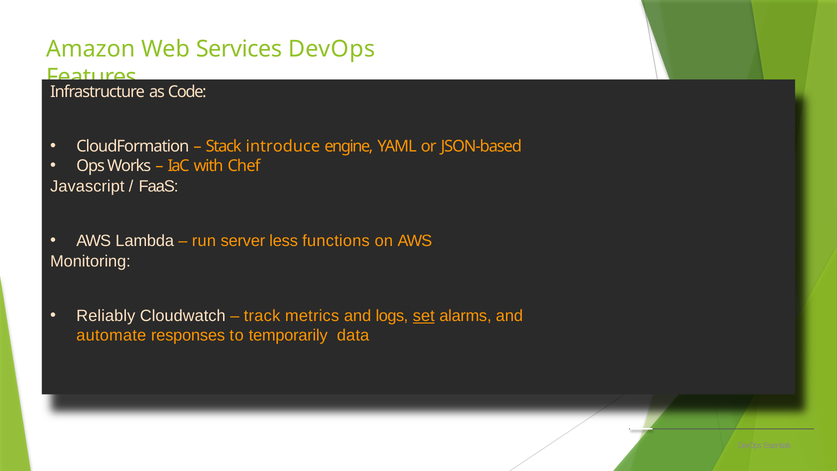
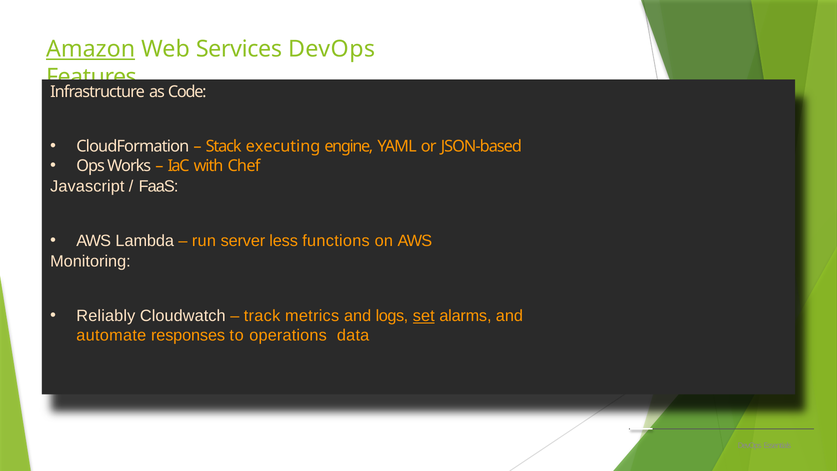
Amazon underline: none -> present (91, 49)
introduce: introduce -> executing (283, 146)
temporarily: temporarily -> operations (288, 335)
